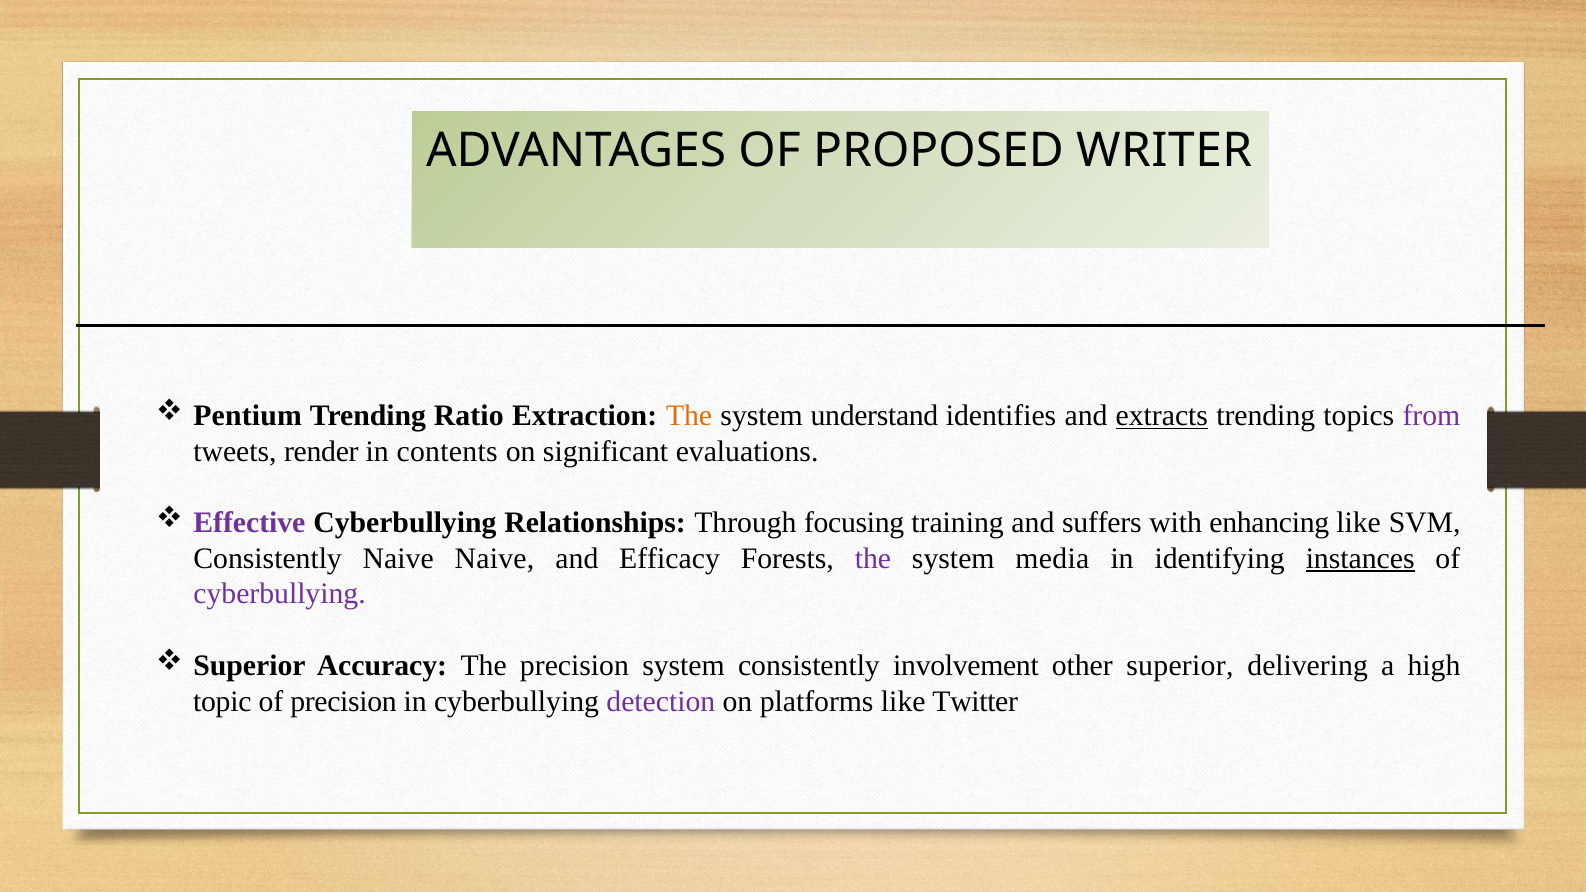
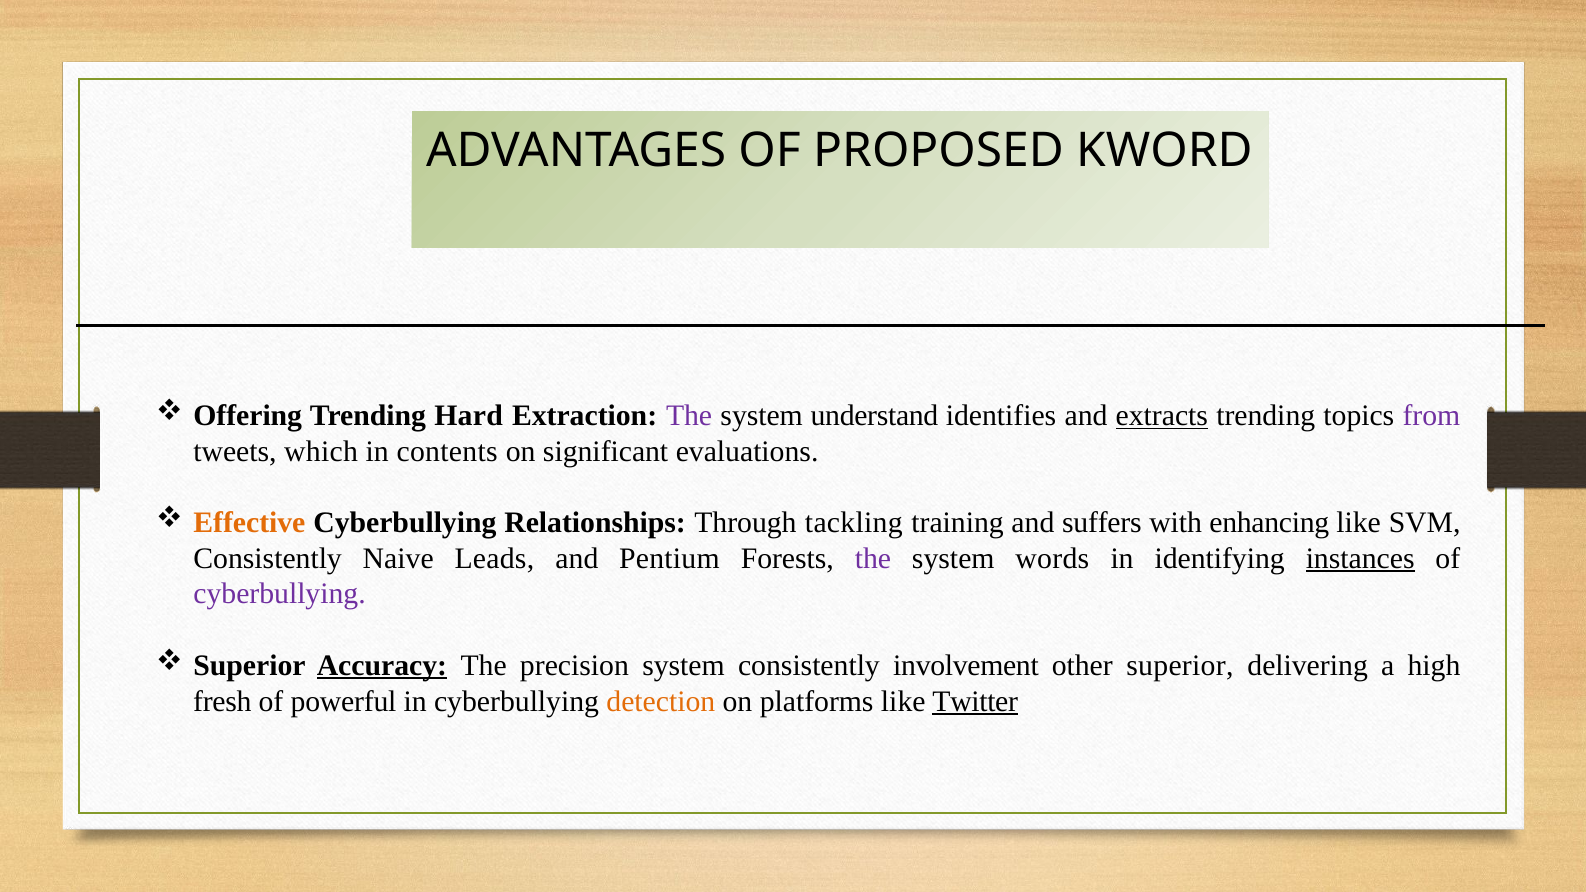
WRITER: WRITER -> KWORD (1164, 151)
Pentium: Pentium -> Offering (248, 416)
Ratio: Ratio -> Hard (469, 416)
The colour: orange -> purple (689, 416)
render: render -> which (321, 452)
Effective colour: purple -> orange (249, 523)
focusing: focusing -> tackling (854, 523)
Naive Naive: Naive -> Leads (494, 559)
Efficacy: Efficacy -> Pentium (669, 559)
media: media -> words (1052, 559)
Accuracy underline: none -> present (382, 666)
topic: topic -> fresh (222, 701)
of precision: precision -> powerful (344, 701)
detection colour: purple -> orange (661, 701)
Twitter underline: none -> present (975, 701)
